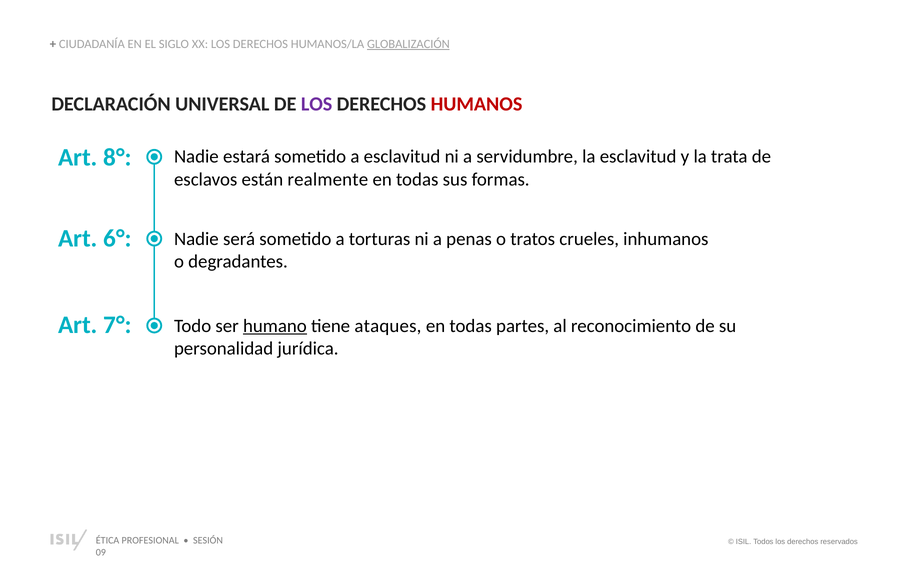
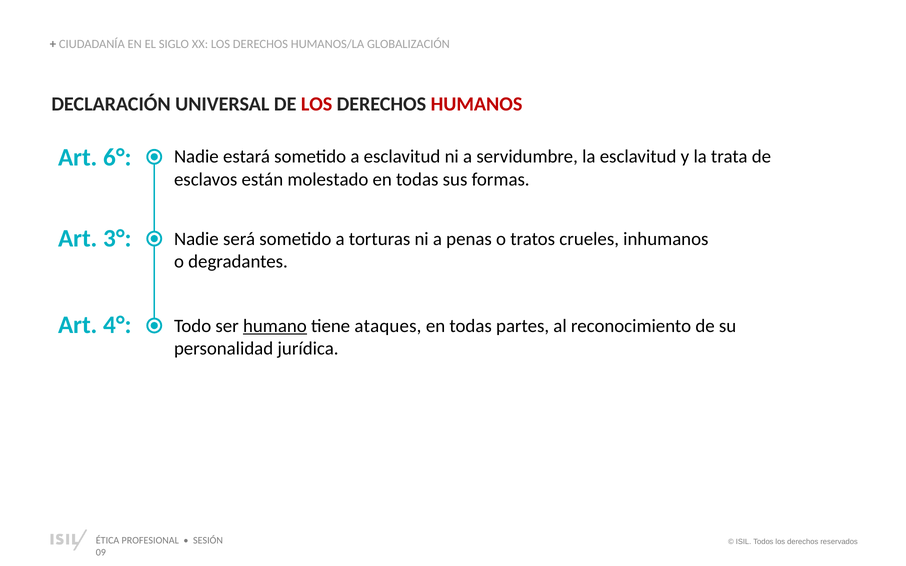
GLOBALIZACIÓN underline: present -> none (408, 44)
LOS colour: purple -> red (317, 104)
8°: 8° -> 6° (117, 157)
realmente: realmente -> molestado (328, 179)
6°: 6° -> 3° (117, 238)
7°: 7° -> 4° (117, 325)
